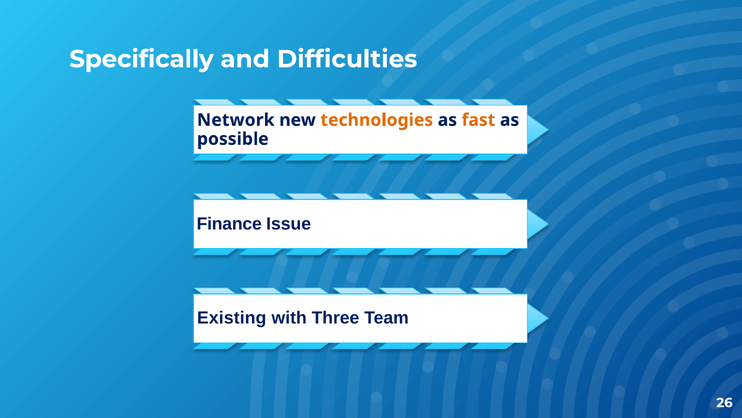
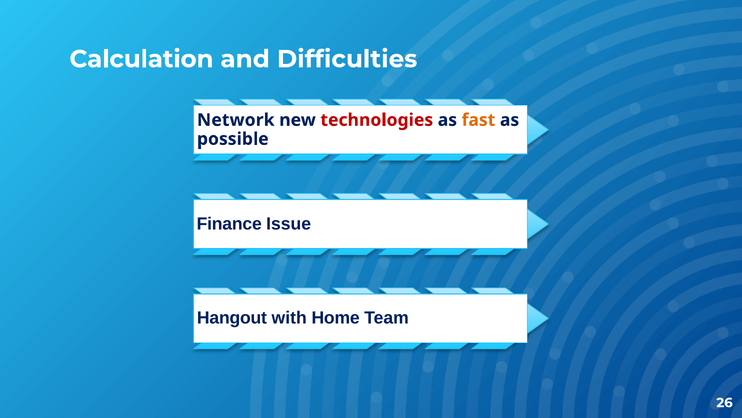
Specifically: Specifically -> Calculation (141, 59)
technologies colour: orange -> red (377, 120)
Existing: Existing -> Hangout (232, 318)
Three: Three -> Home (336, 318)
